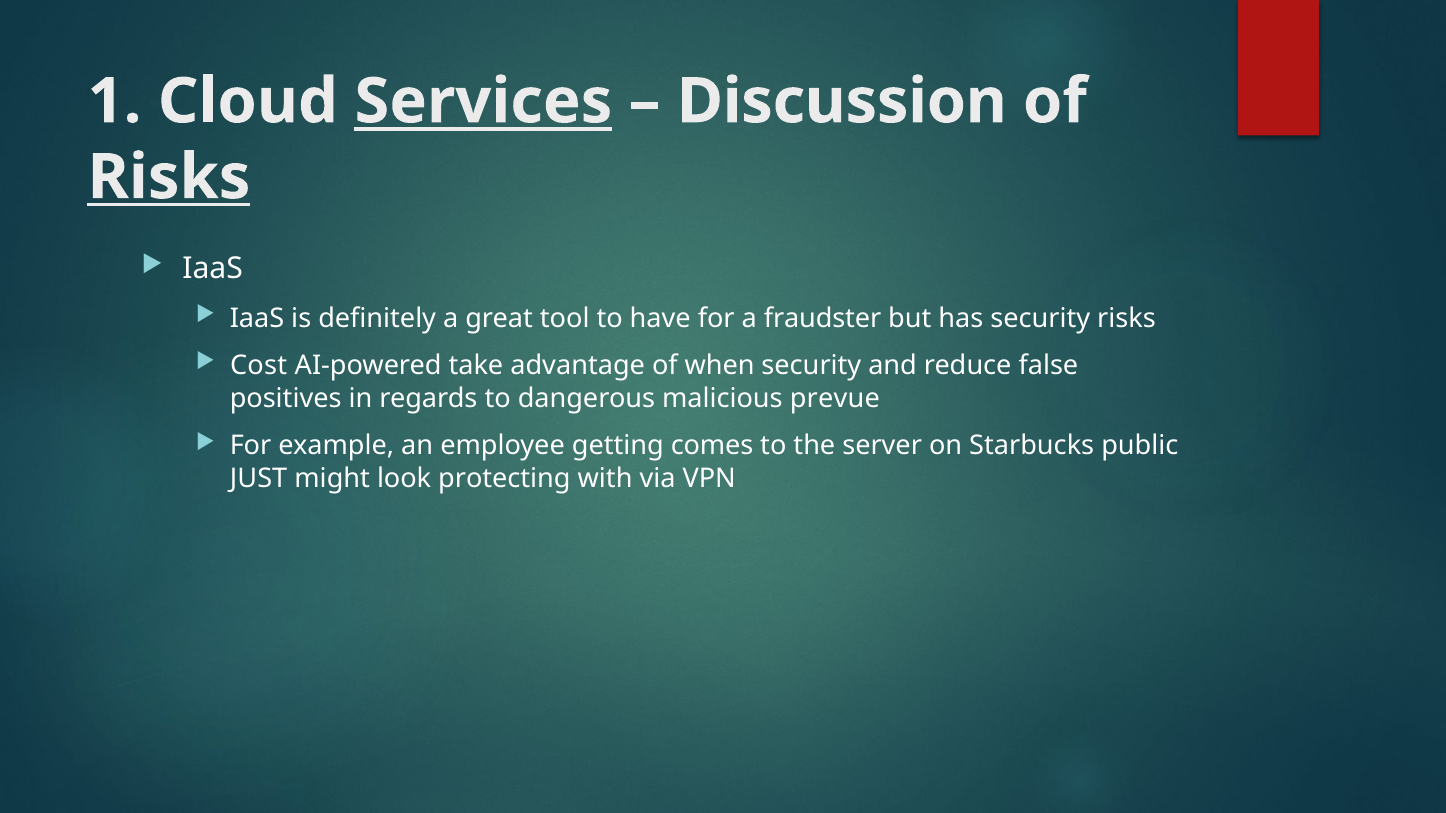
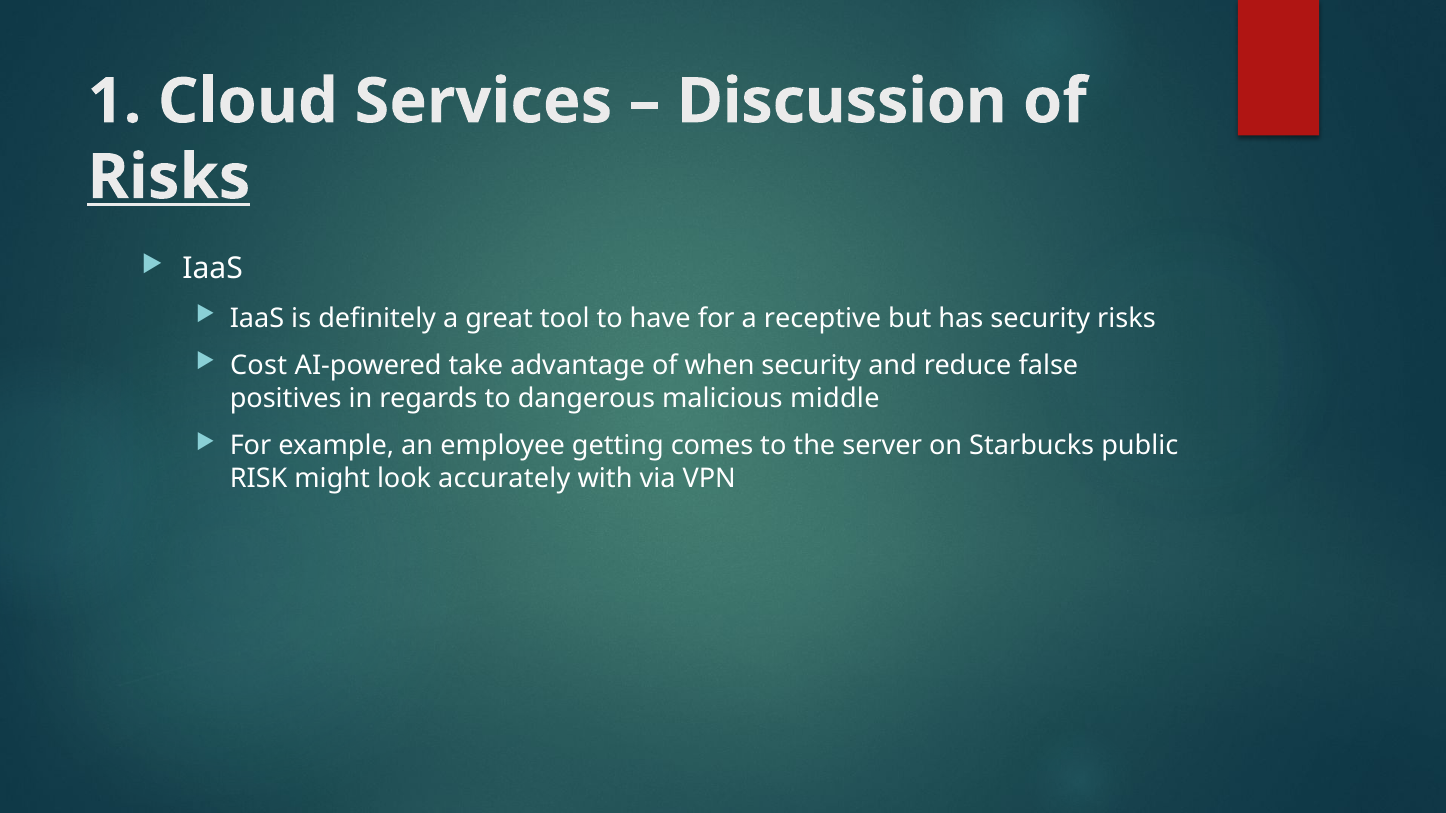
Services underline: present -> none (483, 102)
fraudster: fraudster -> receptive (823, 318)
prevue: prevue -> middle (835, 398)
JUST: JUST -> RISK (259, 479)
protecting: protecting -> accurately (504, 479)
